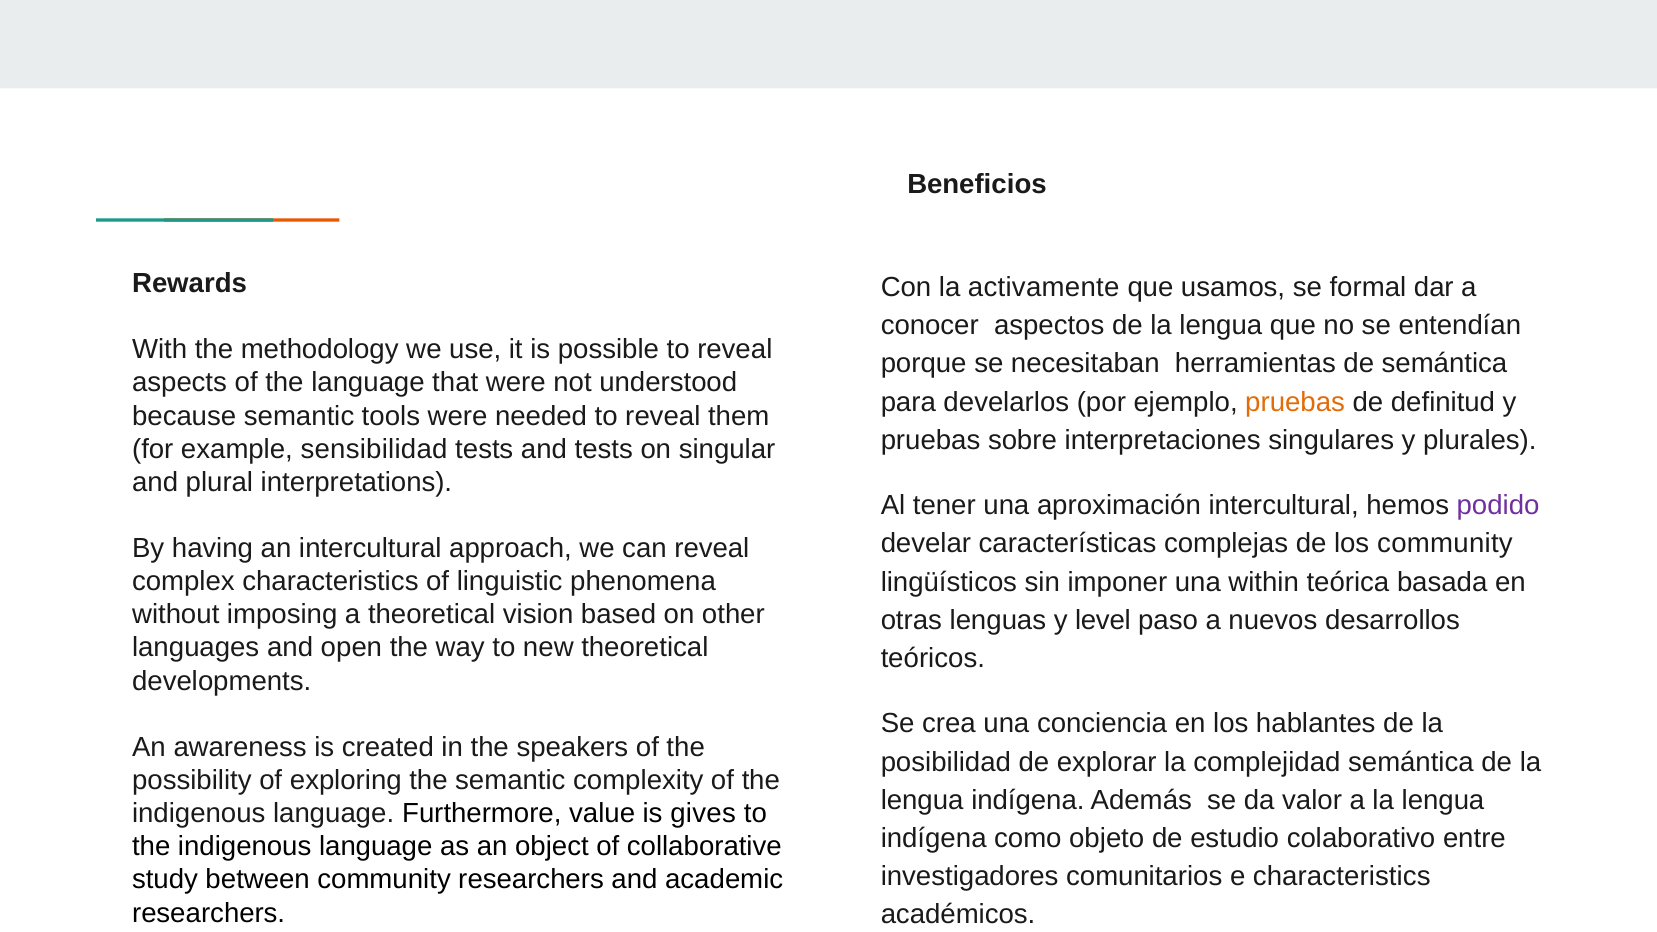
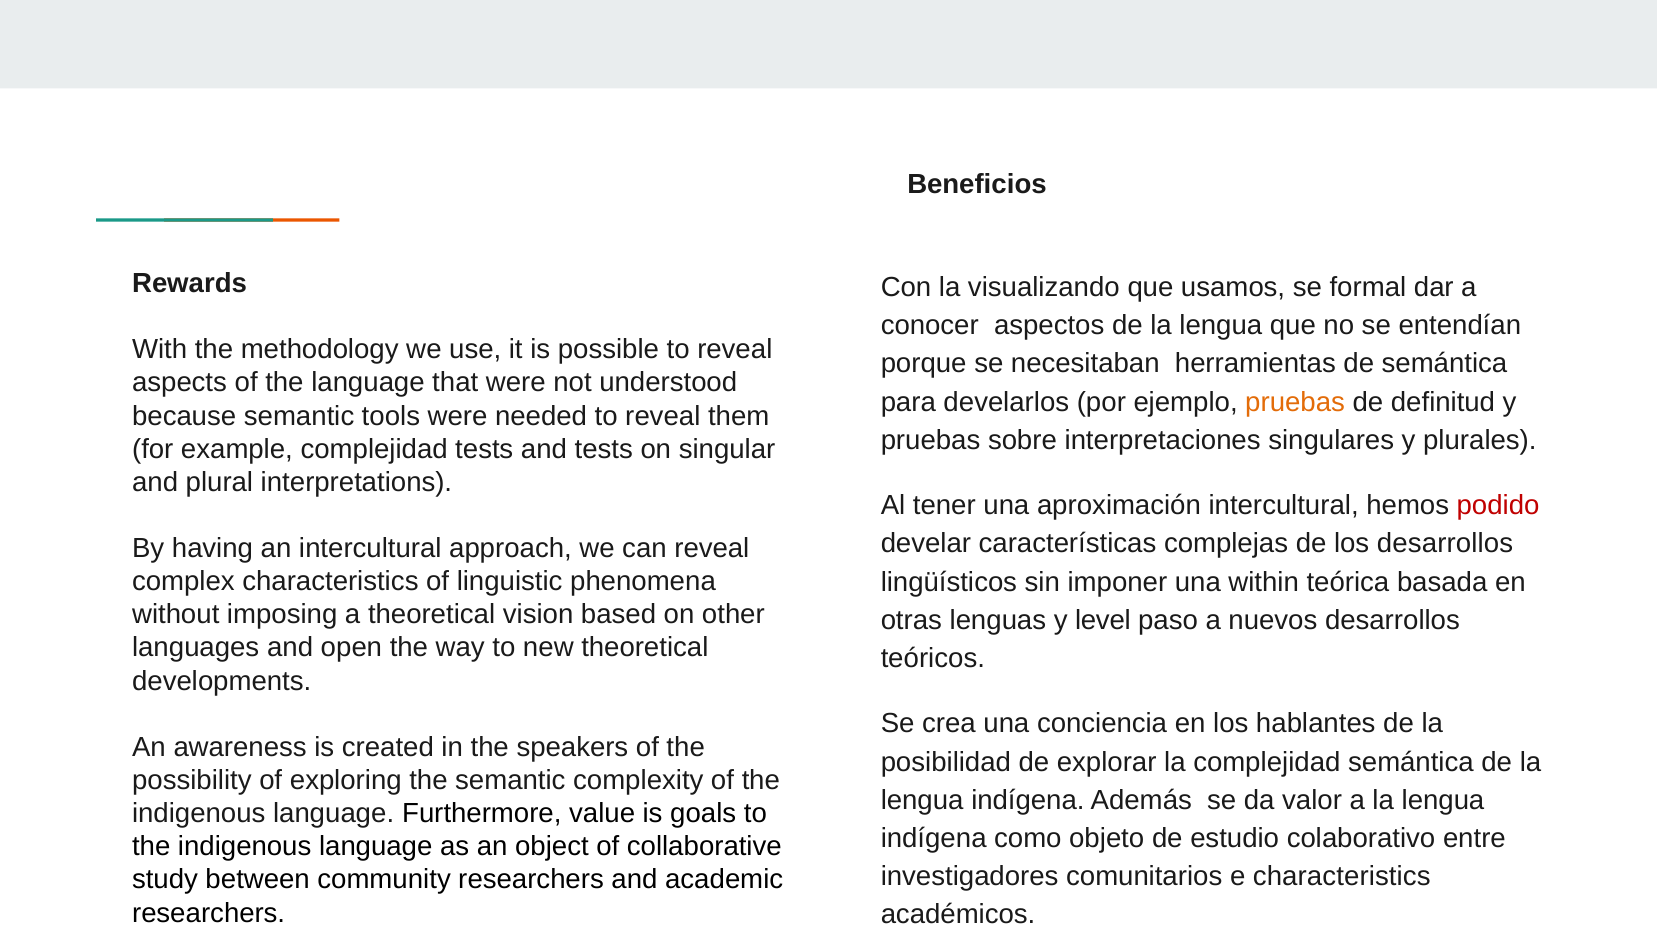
activamente: activamente -> visualizando (1044, 288)
example sensibilidad: sensibilidad -> complejidad (374, 449)
podido colour: purple -> red (1498, 506)
los community: community -> desarrollos (1445, 544)
gives: gives -> goals (703, 814)
